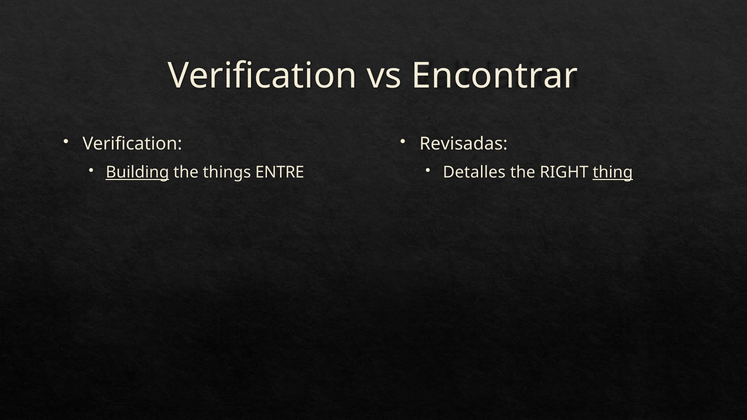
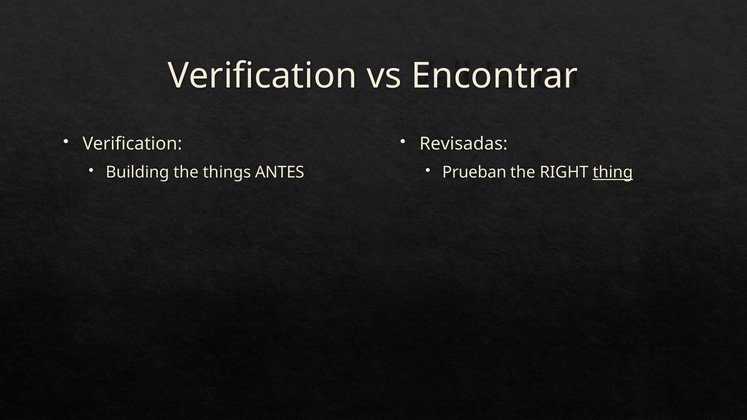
Building underline: present -> none (137, 173)
ENTRE: ENTRE -> ANTES (280, 173)
Detalles: Detalles -> Prueban (474, 173)
